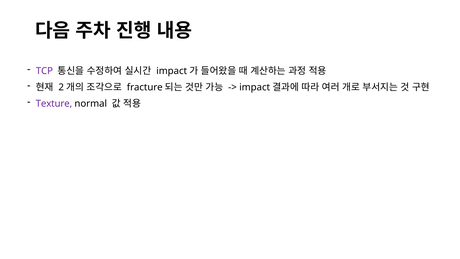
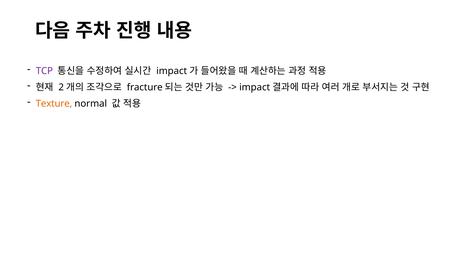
Texture colour: purple -> orange (54, 104)
